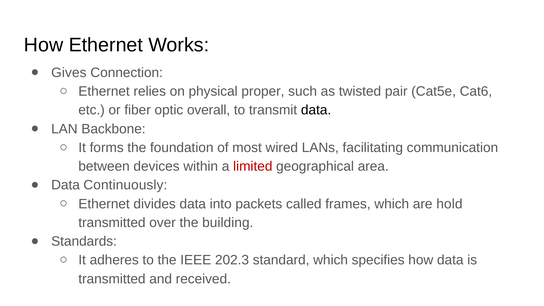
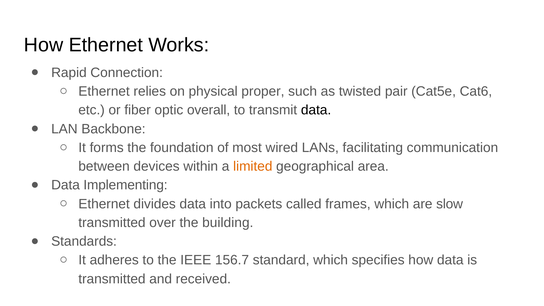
Gives: Gives -> Rapid (69, 73)
limited colour: red -> orange (253, 166)
Continuously: Continuously -> Implementing (125, 185)
hold: hold -> slow (450, 204)
202.3: 202.3 -> 156.7 (232, 260)
